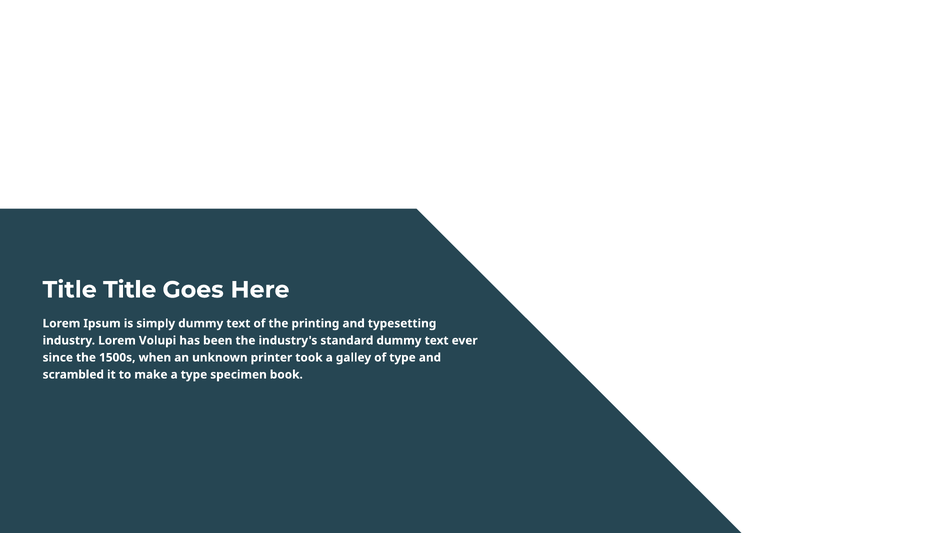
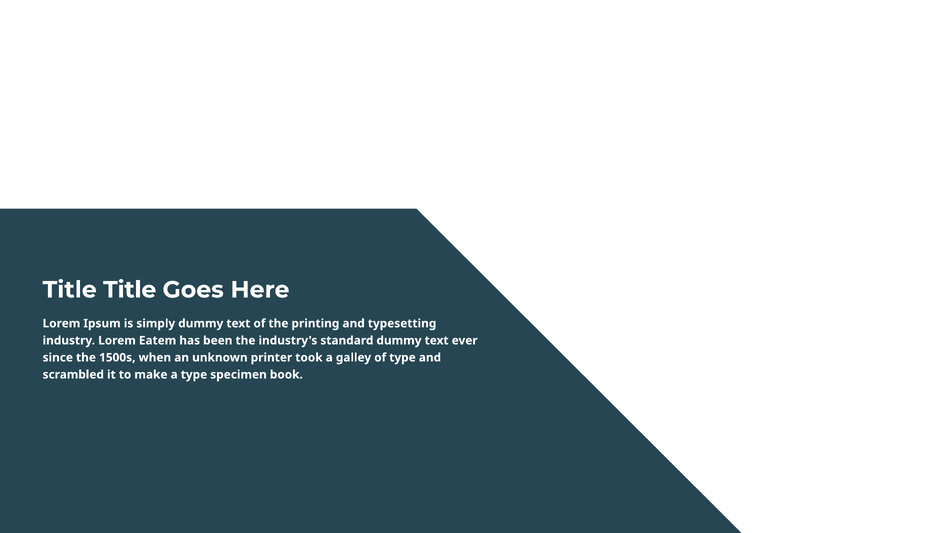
Volupi: Volupi -> Eatem (158, 341)
